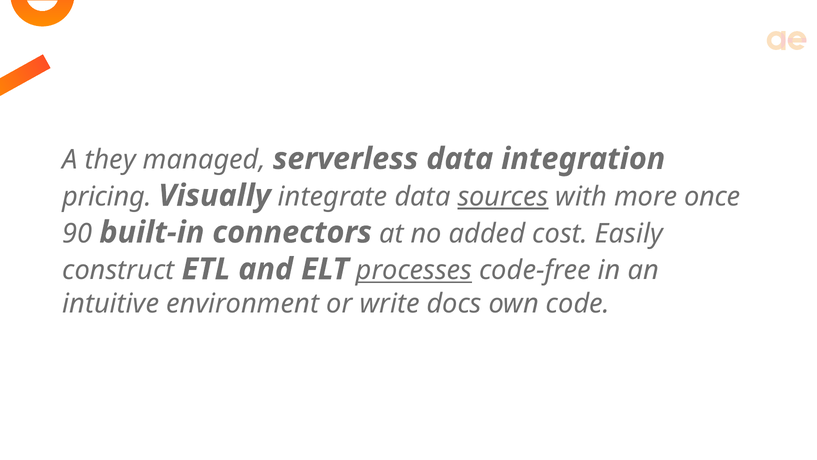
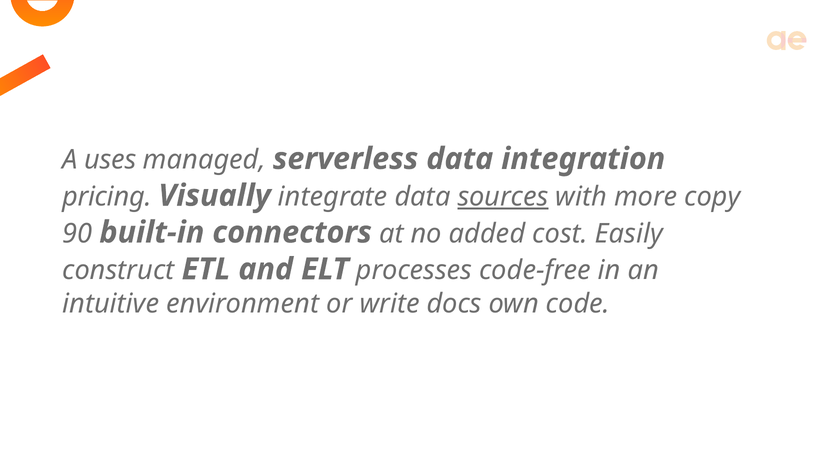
they: they -> uses (110, 160)
once: once -> copy (712, 197)
processes underline: present -> none (414, 270)
